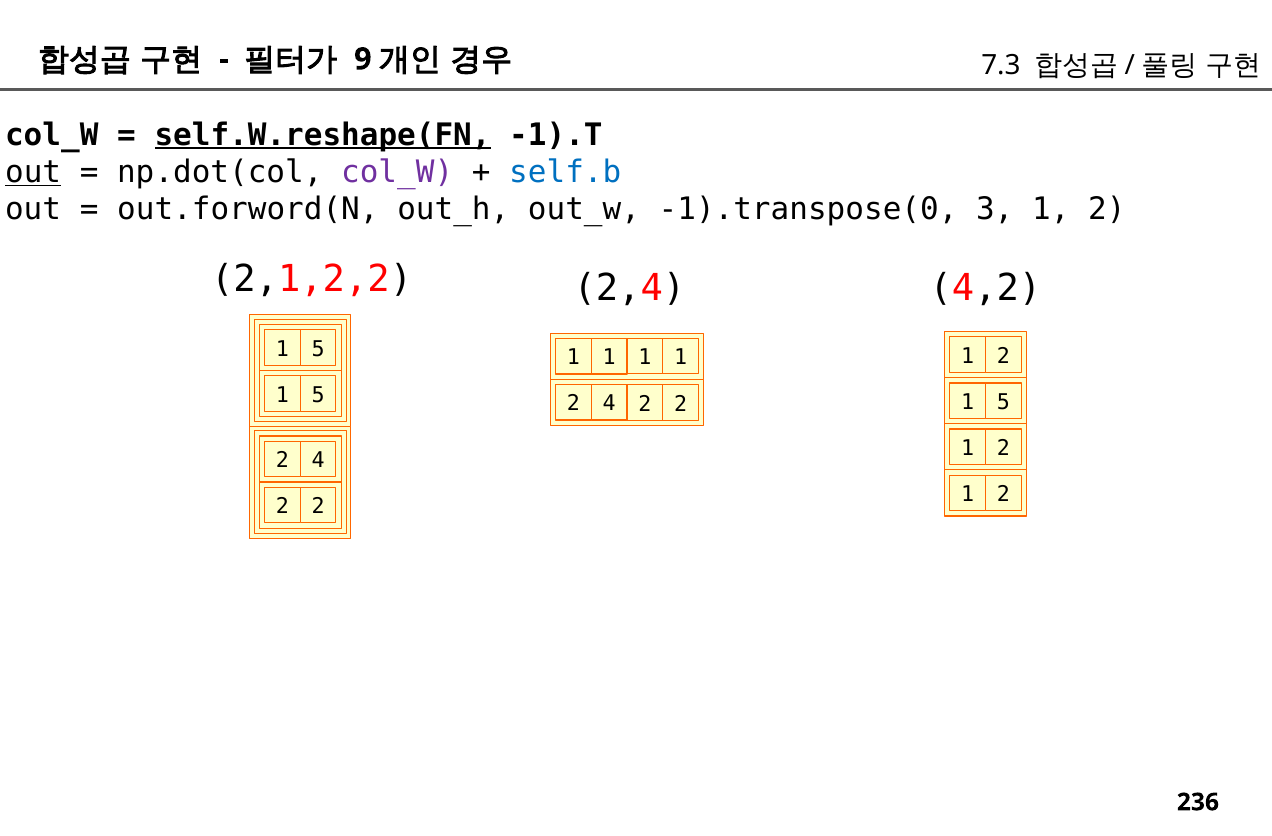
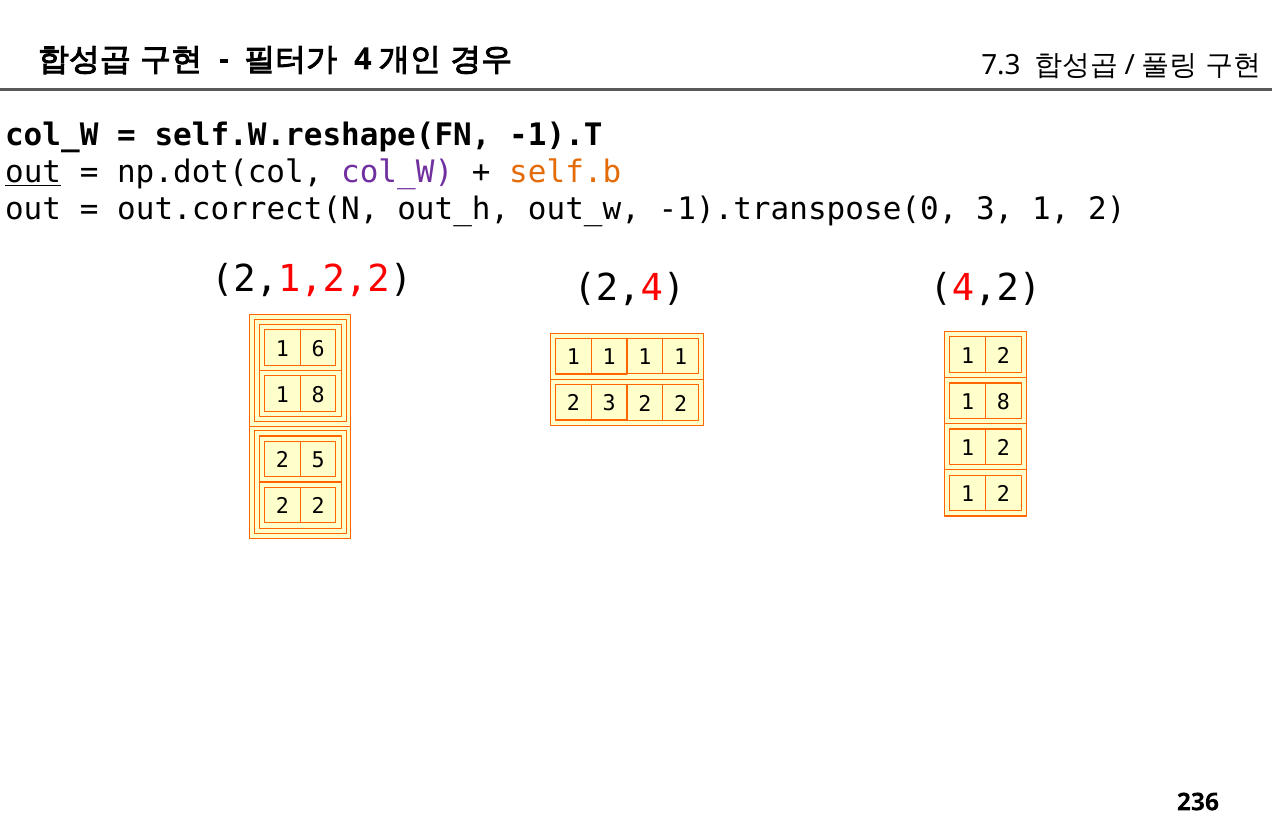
9: 9 -> 4 (363, 59)
self.W.reshape(FN underline: present -> none (322, 135)
self.b colour: blue -> orange (565, 172)
out.forword(N: out.forword(N -> out.correct(N (248, 209)
5: 5 -> 6 (318, 349)
5: 5 -> 8 (318, 395)
5: 5 -> 8 (1003, 402)
4: 4 -> 3 (609, 403)
4: 4 -> 5 (318, 460)
